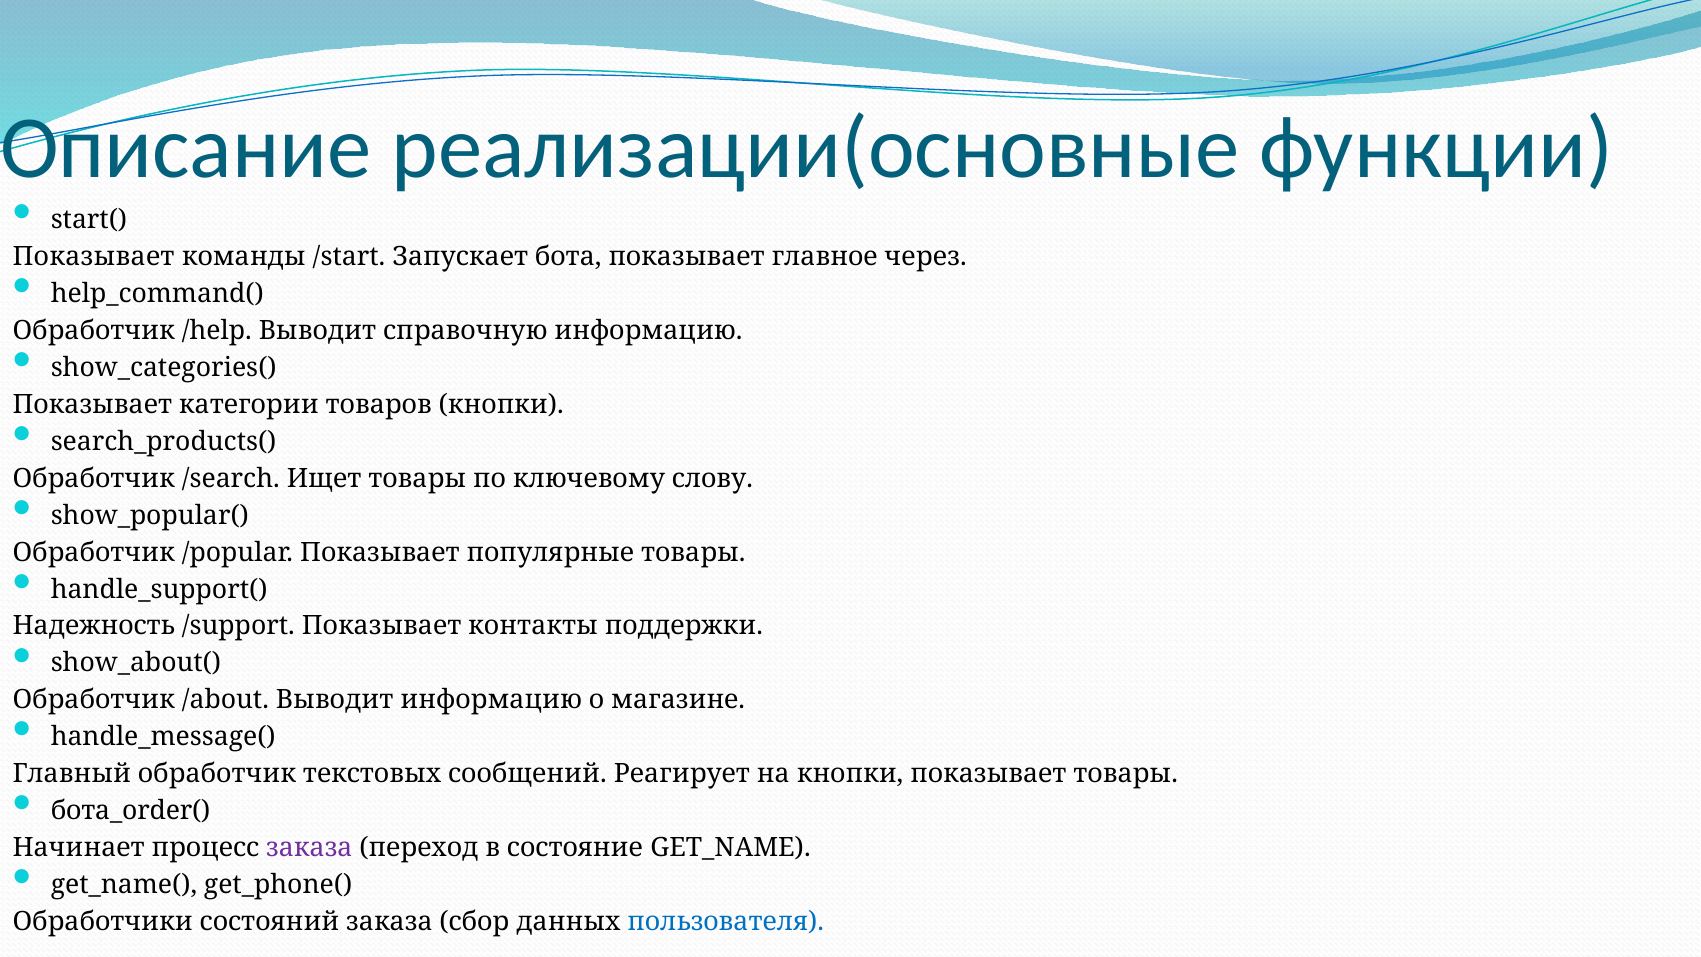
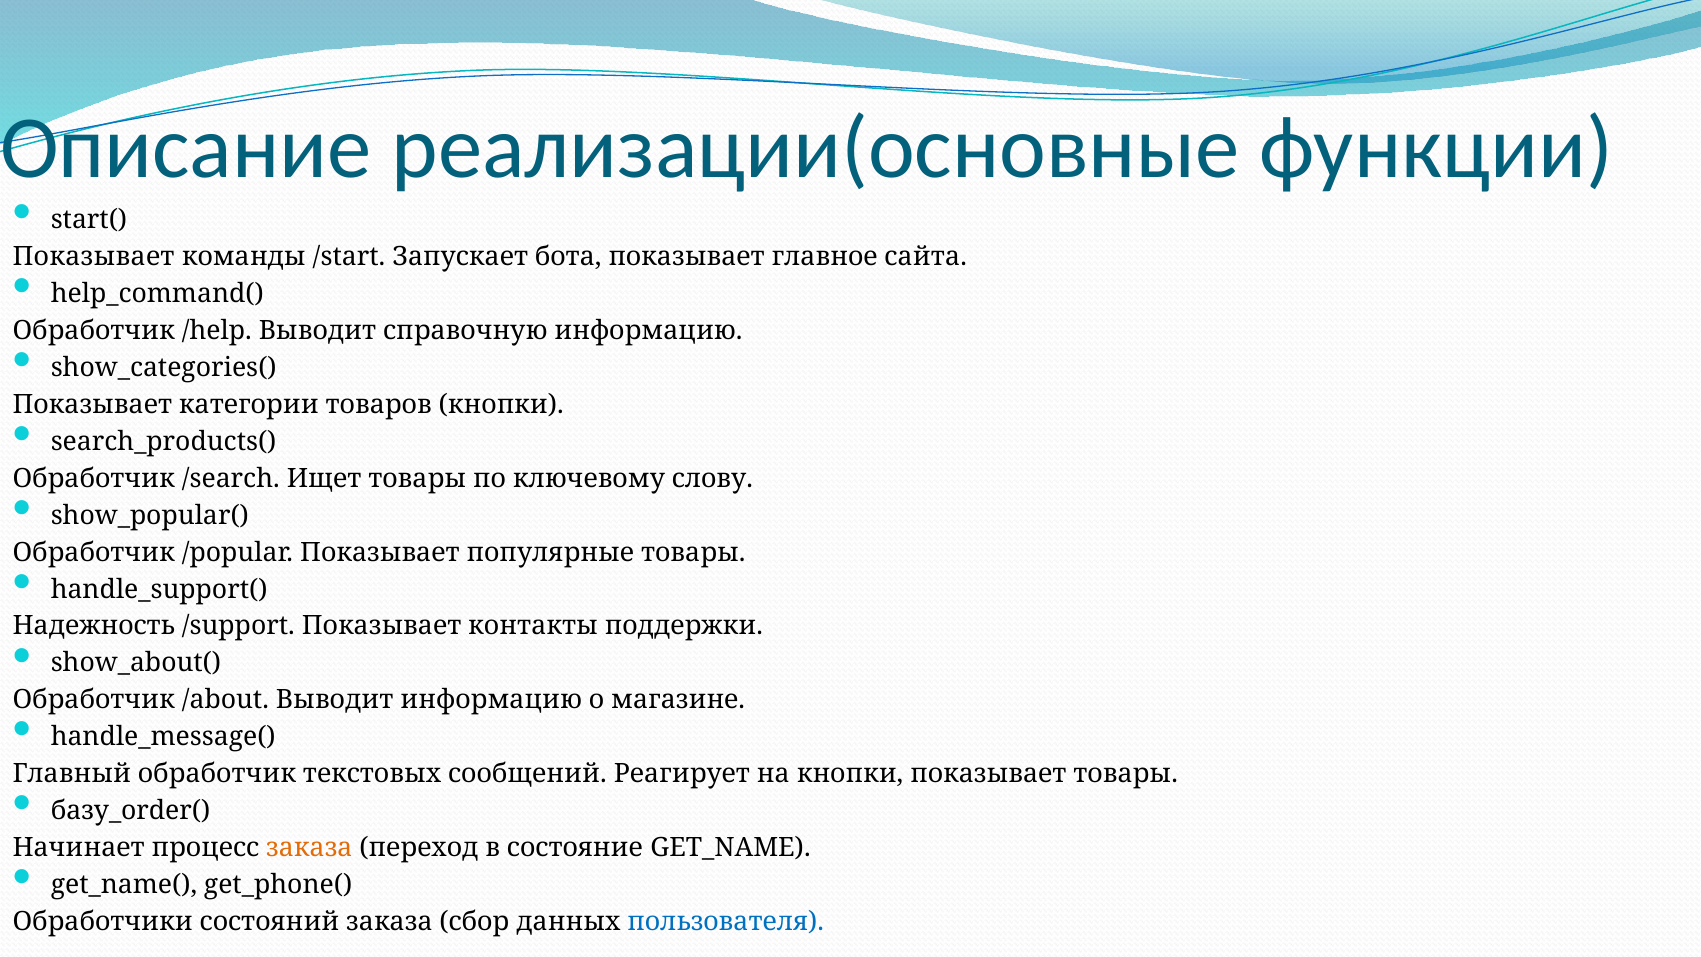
через: через -> сайта (926, 256)
бота_order(: бота_order( -> базу_order( (131, 811)
заказа colour: purple -> orange (309, 848)
